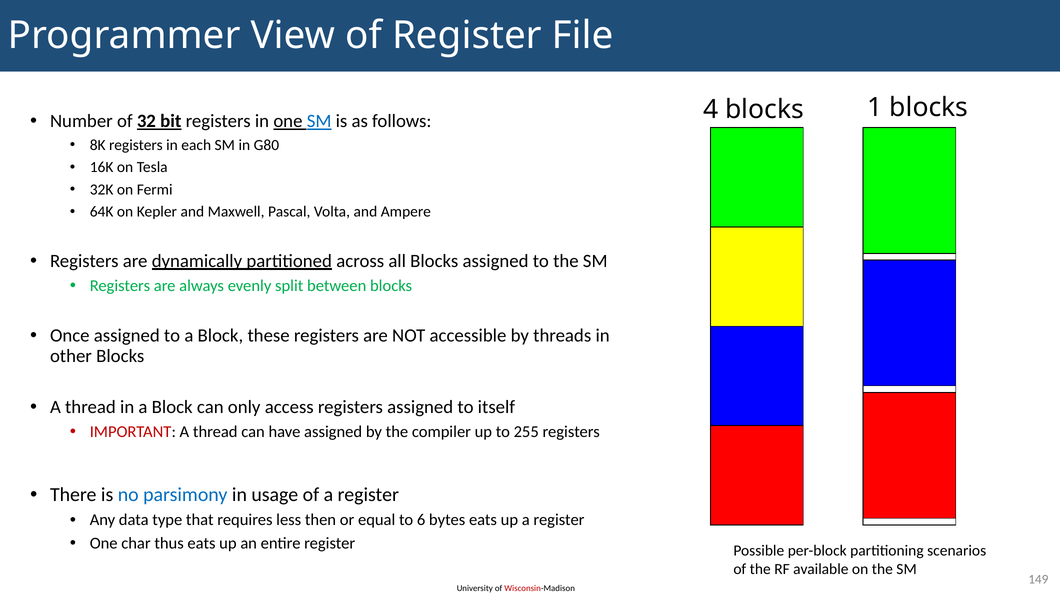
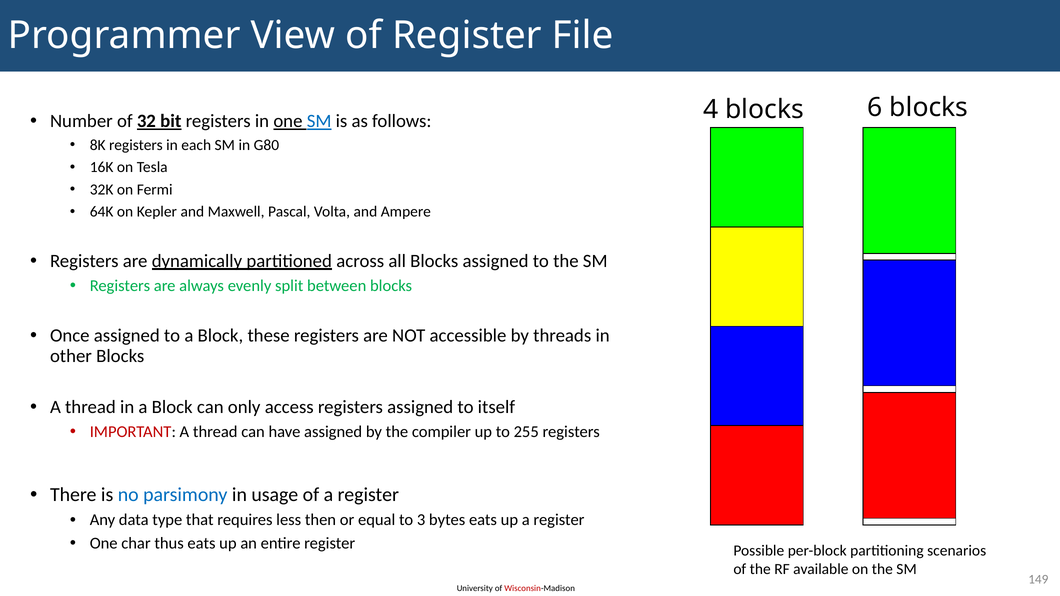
1: 1 -> 6 (875, 108)
6: 6 -> 3 (421, 520)
